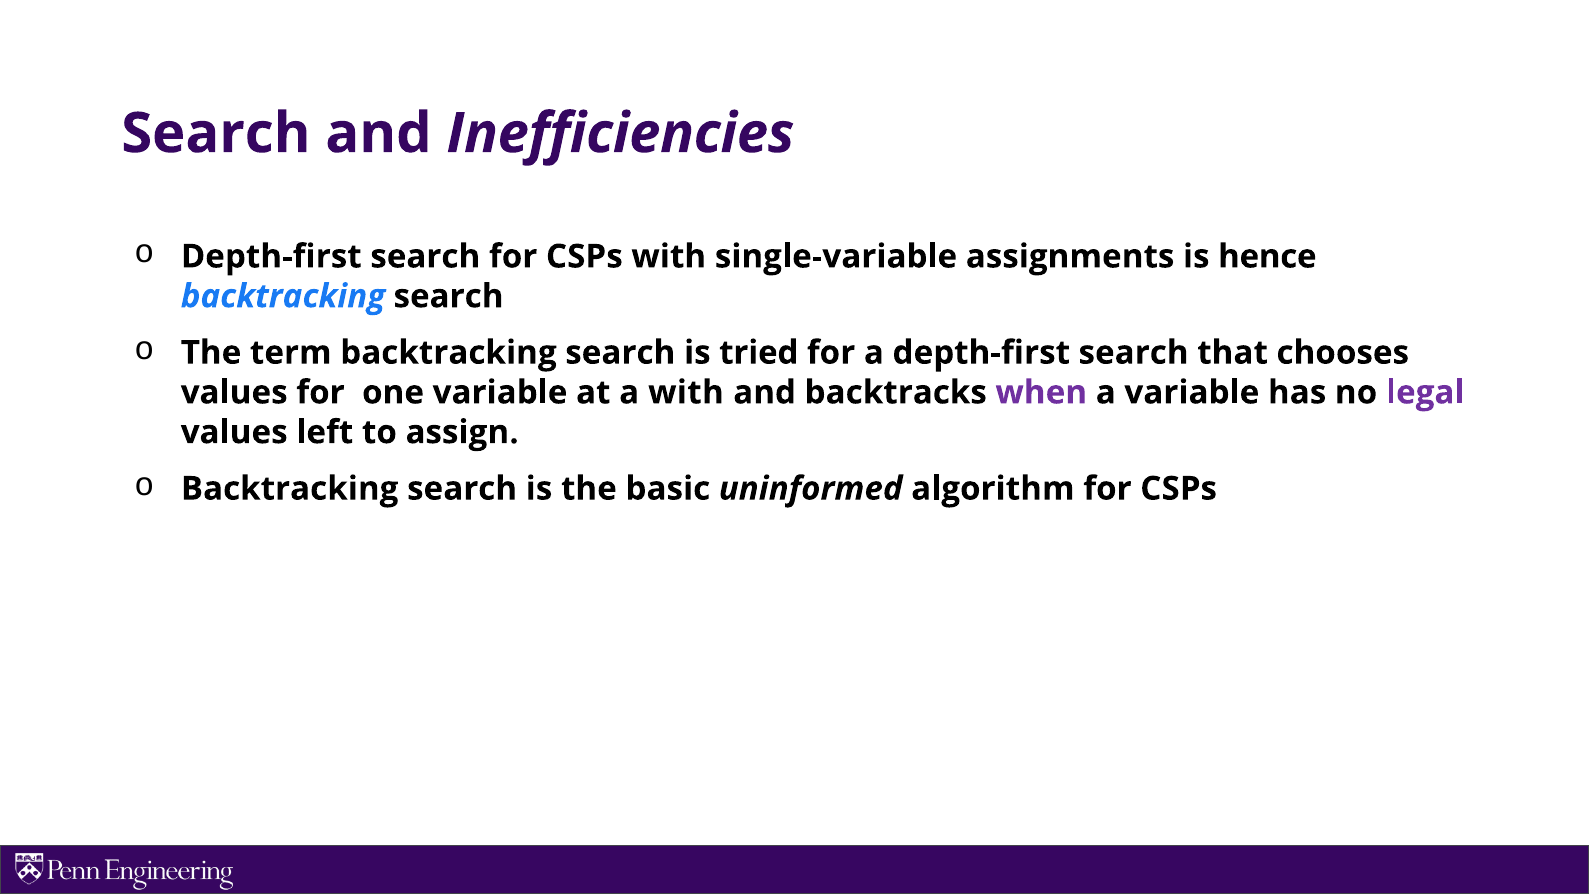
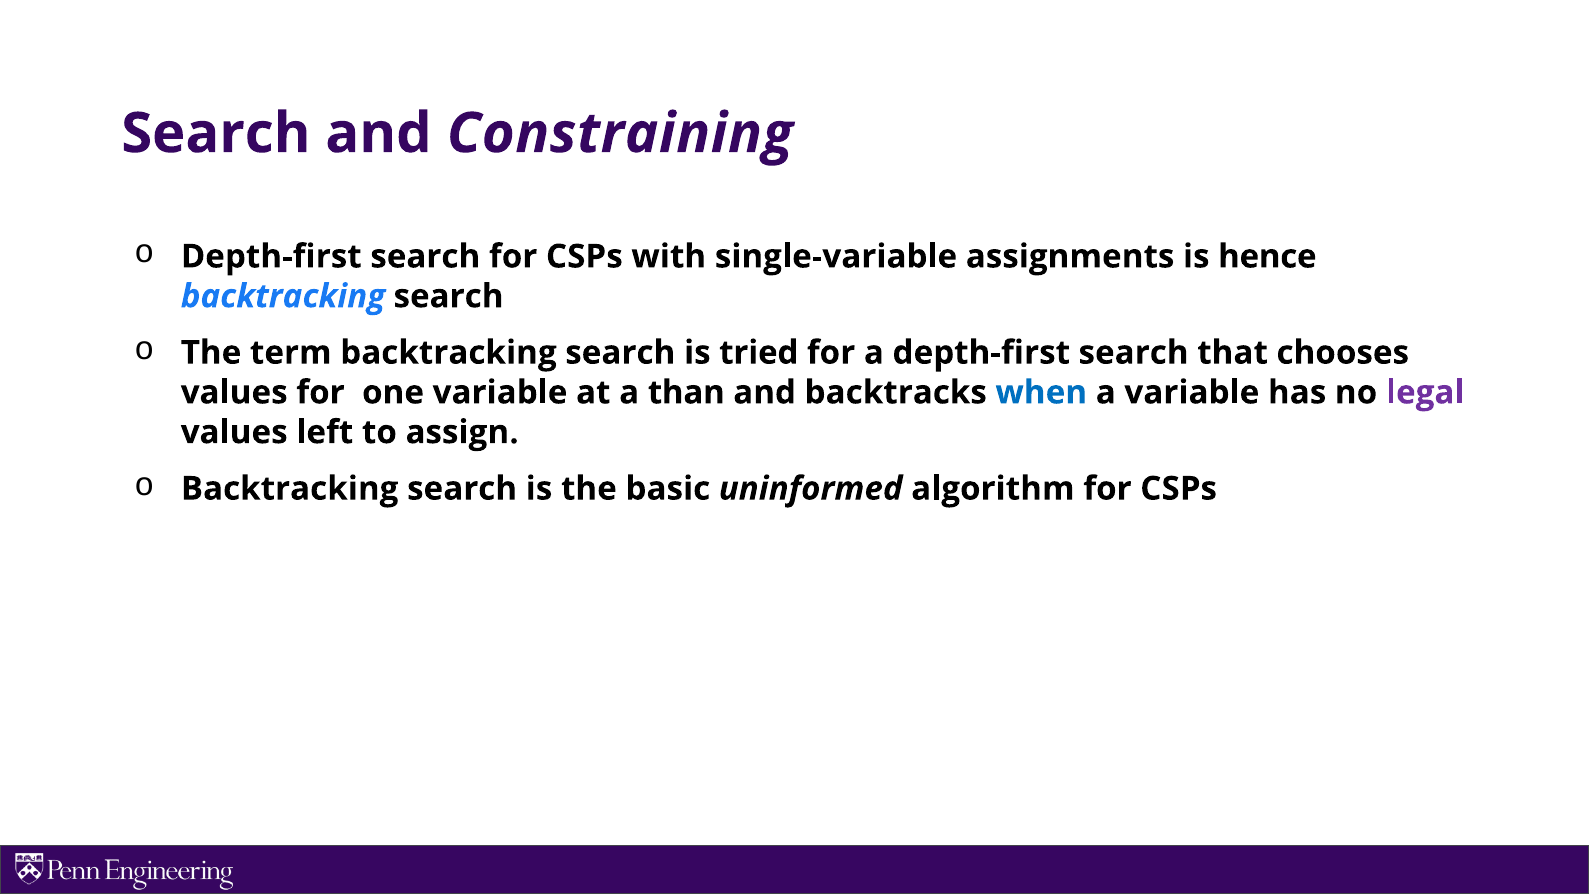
Inefficiencies: Inefficiencies -> Constraining (620, 134)
a with: with -> than (686, 393)
when colour: purple -> blue (1041, 393)
